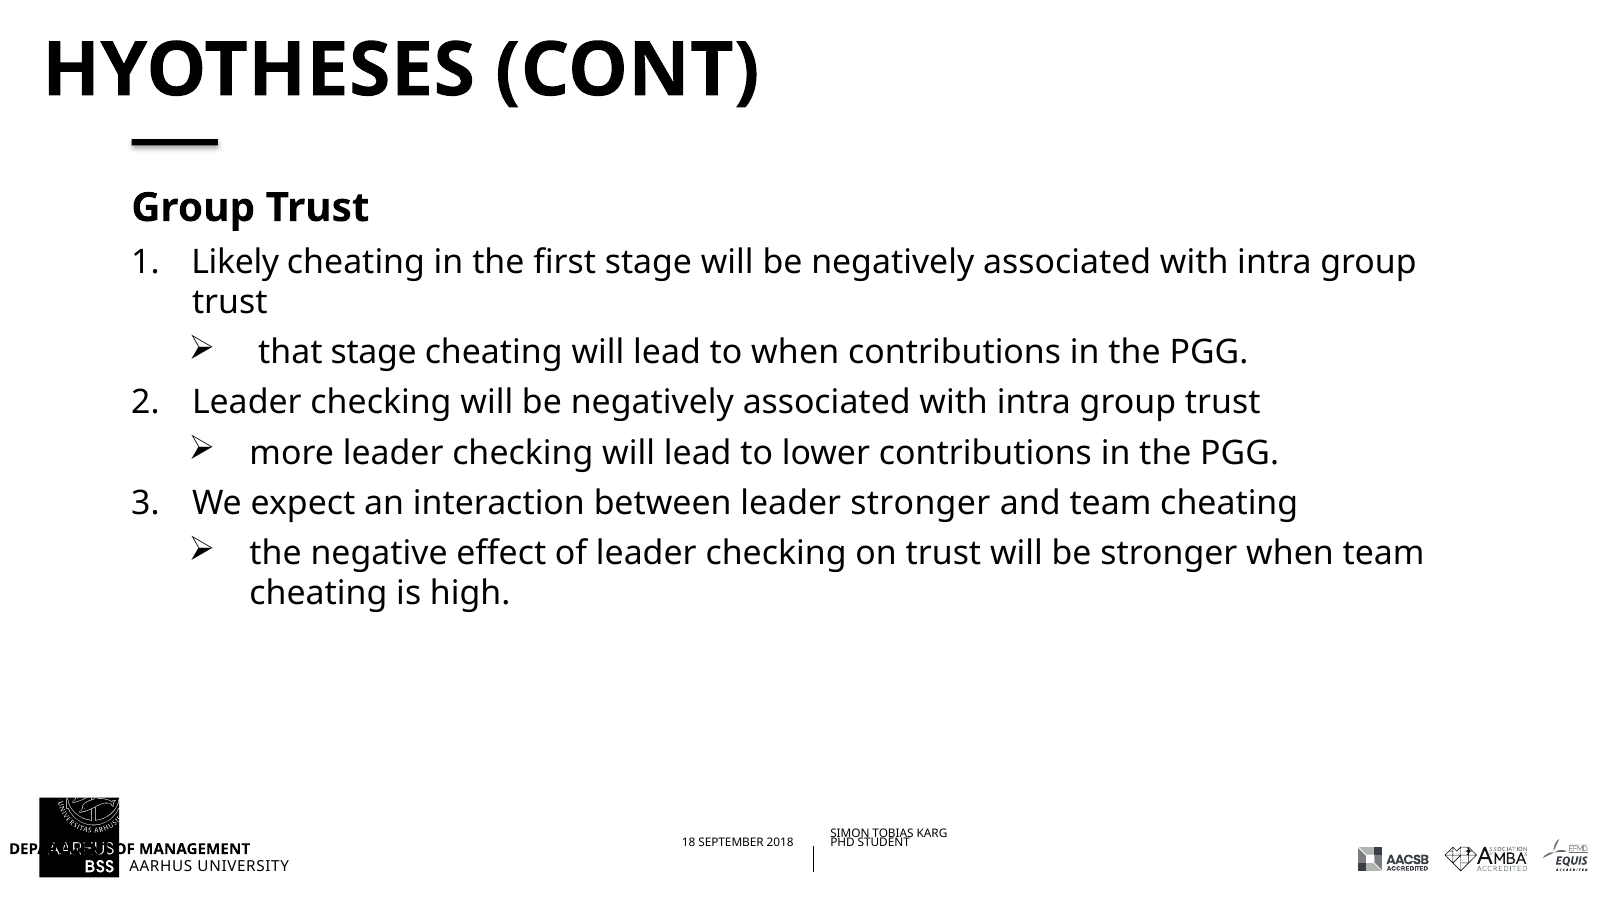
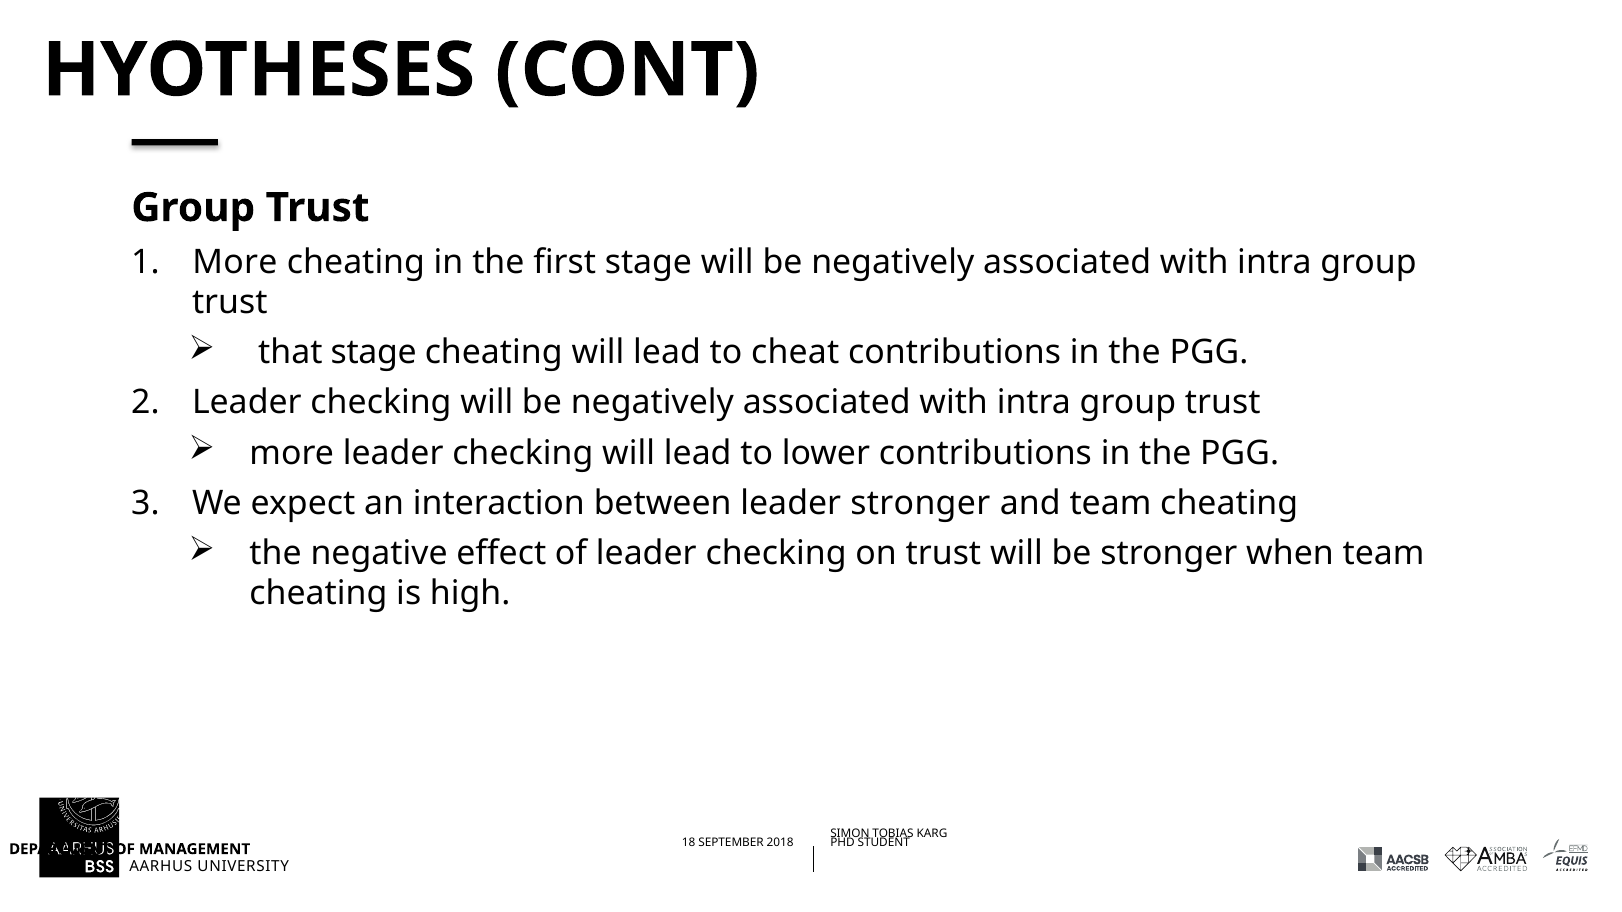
Likely: Likely -> More (235, 262)
to when: when -> cheat (795, 353)
